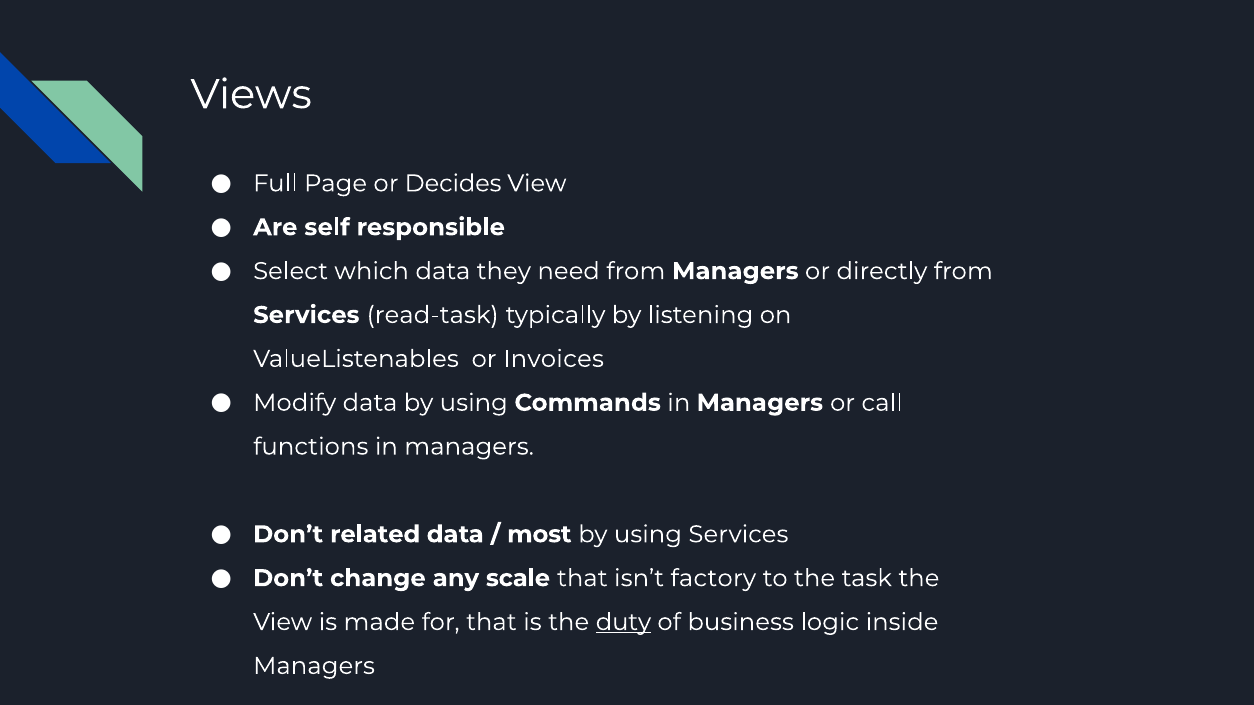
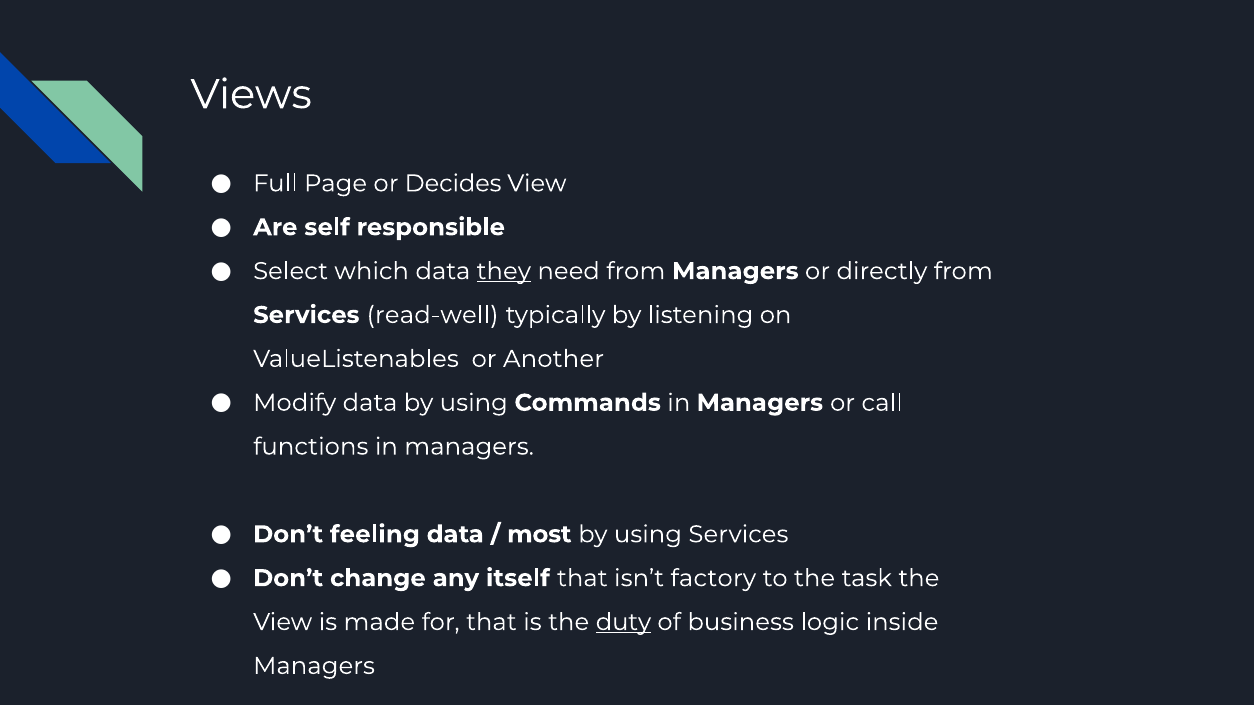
they underline: none -> present (504, 271)
read-task: read-task -> read-well (433, 315)
Invoices: Invoices -> Another (554, 359)
related: related -> feeling (375, 535)
scale: scale -> itself (518, 579)
